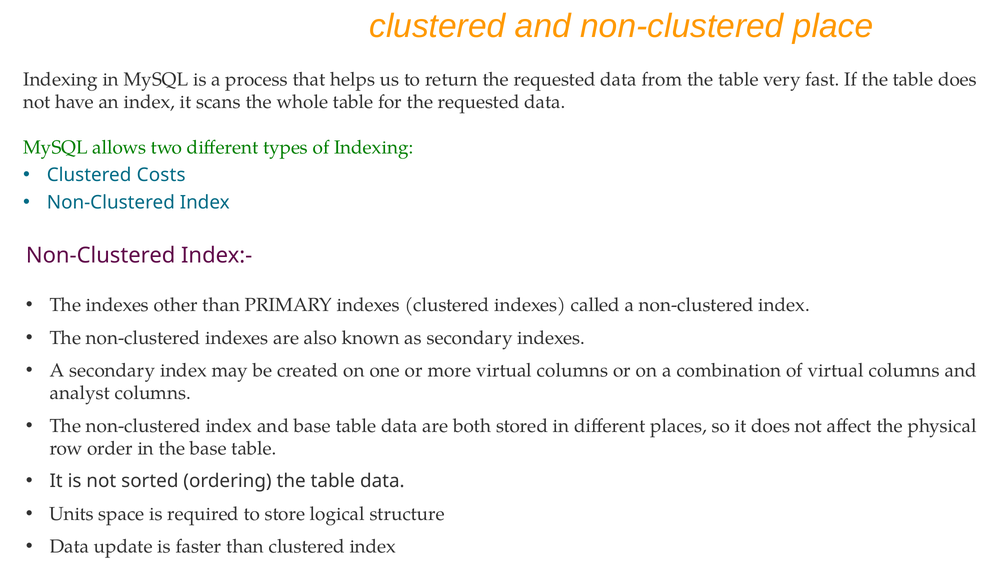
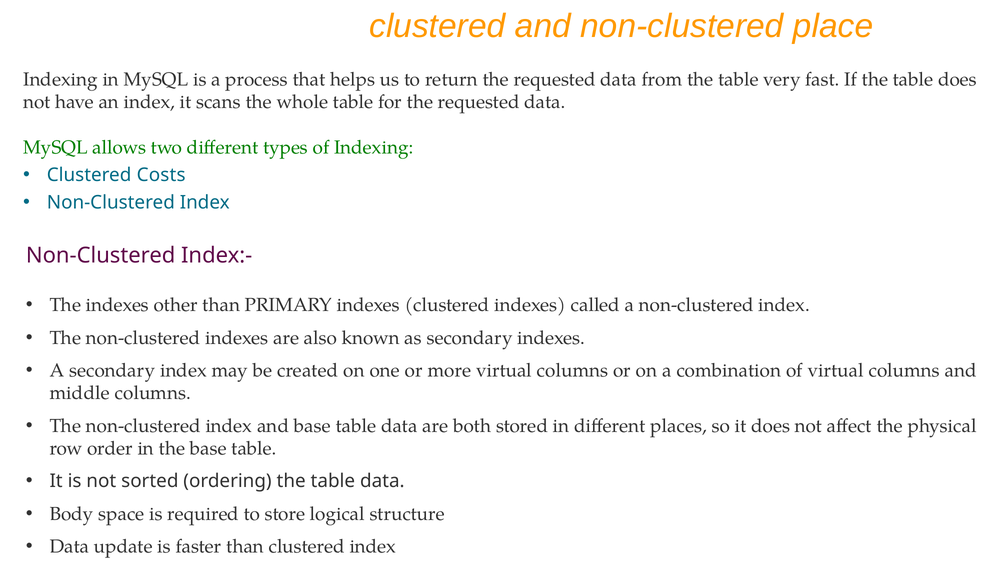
analyst: analyst -> middle (80, 393)
Units: Units -> Body (71, 514)
